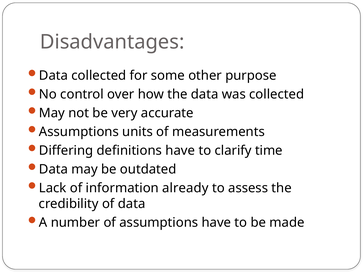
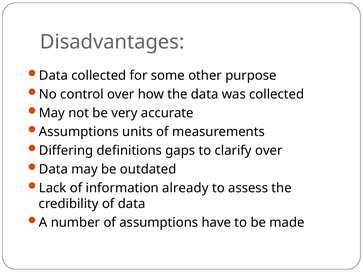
definitions have: have -> gaps (180, 150)
clarify time: time -> over (269, 150)
